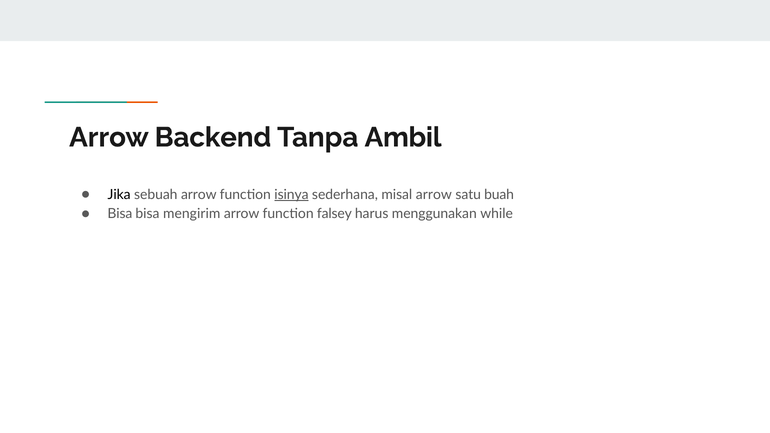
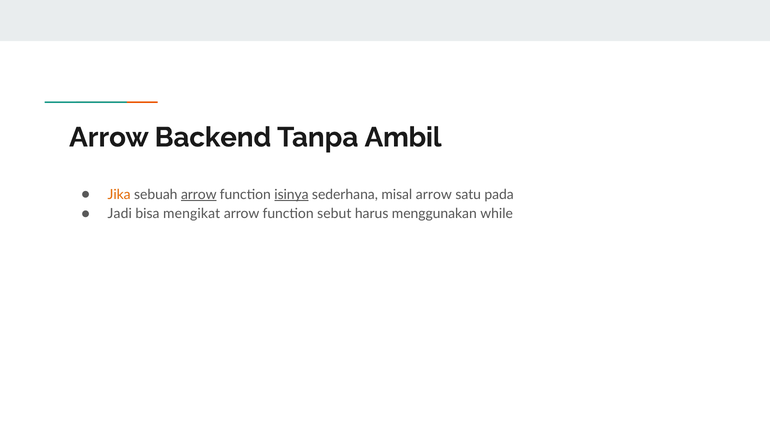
Jika colour: black -> orange (119, 195)
arrow underline: none -> present (199, 195)
buah: buah -> pada (499, 195)
Bisa: Bisa -> Jadi (120, 214)
mengirim: mengirim -> mengikat (192, 214)
falsey: falsey -> sebut (334, 214)
